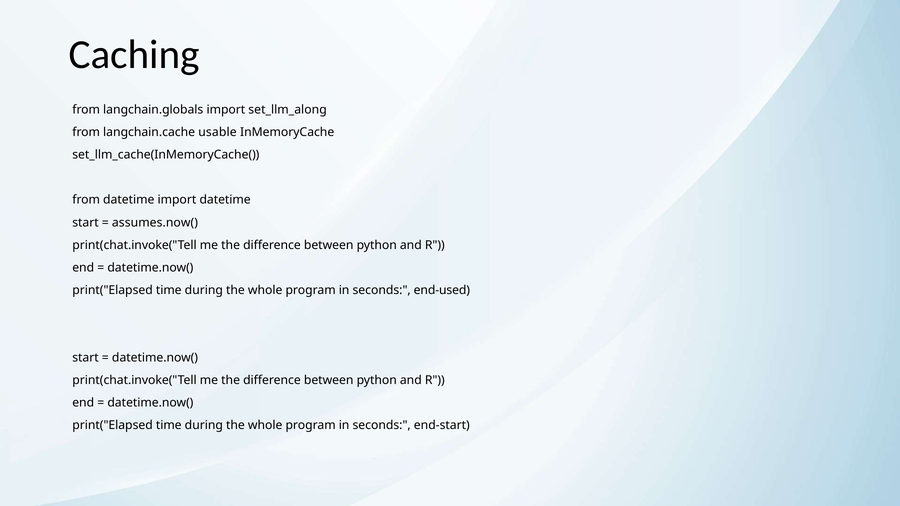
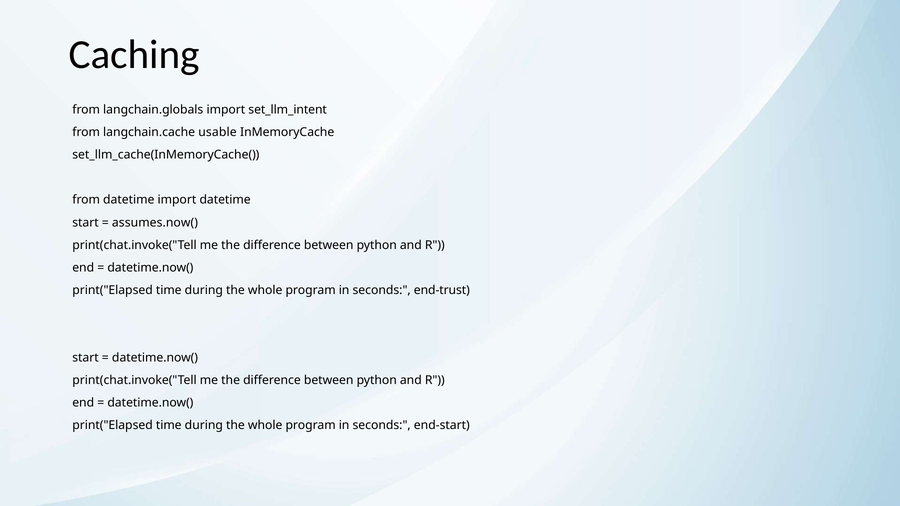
set_llm_along: set_llm_along -> set_llm_intent (288, 110)
end-used: end-used -> end-trust (442, 290)
